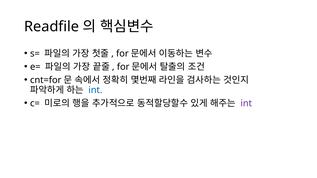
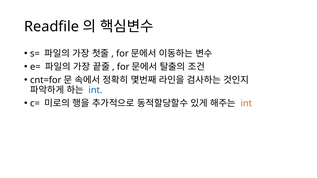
int colour: purple -> orange (246, 103)
